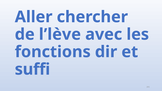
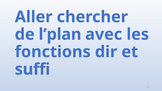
l’lève: l’lève -> l’plan (60, 34)
